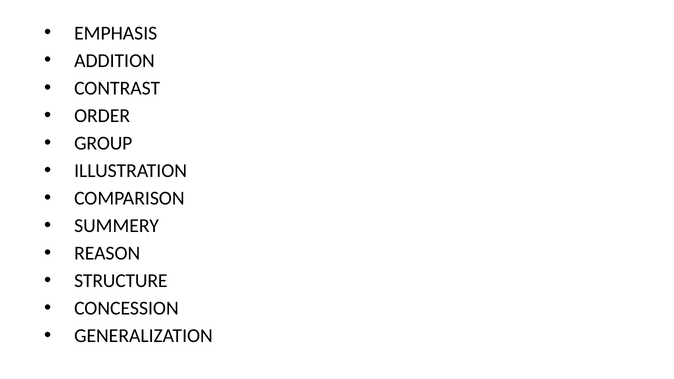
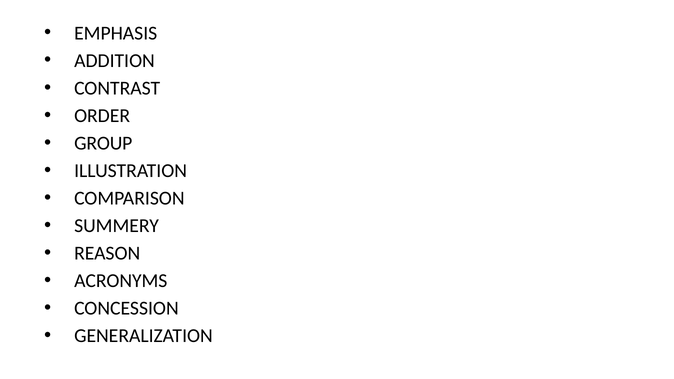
STRUCTURE: STRUCTURE -> ACRONYMS (121, 281)
